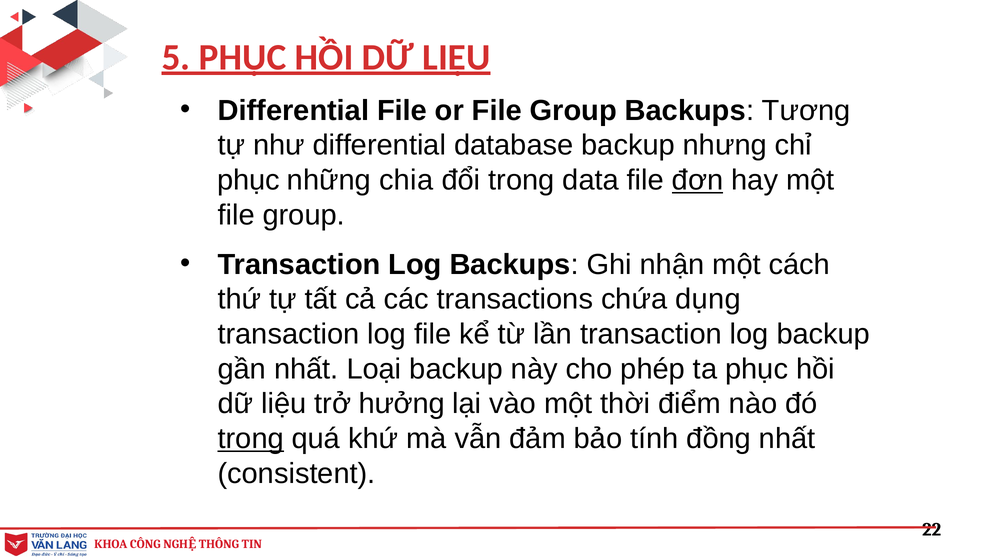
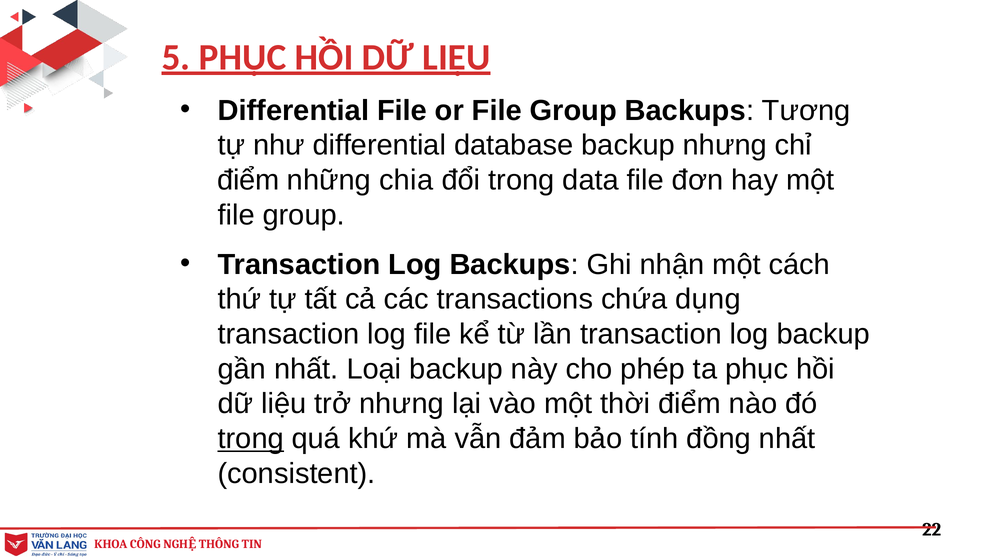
phục: phục -> điểm (249, 180)
đơn underline: present -> none (698, 180)
trở hưởng: hưởng -> nhưng (402, 404)
